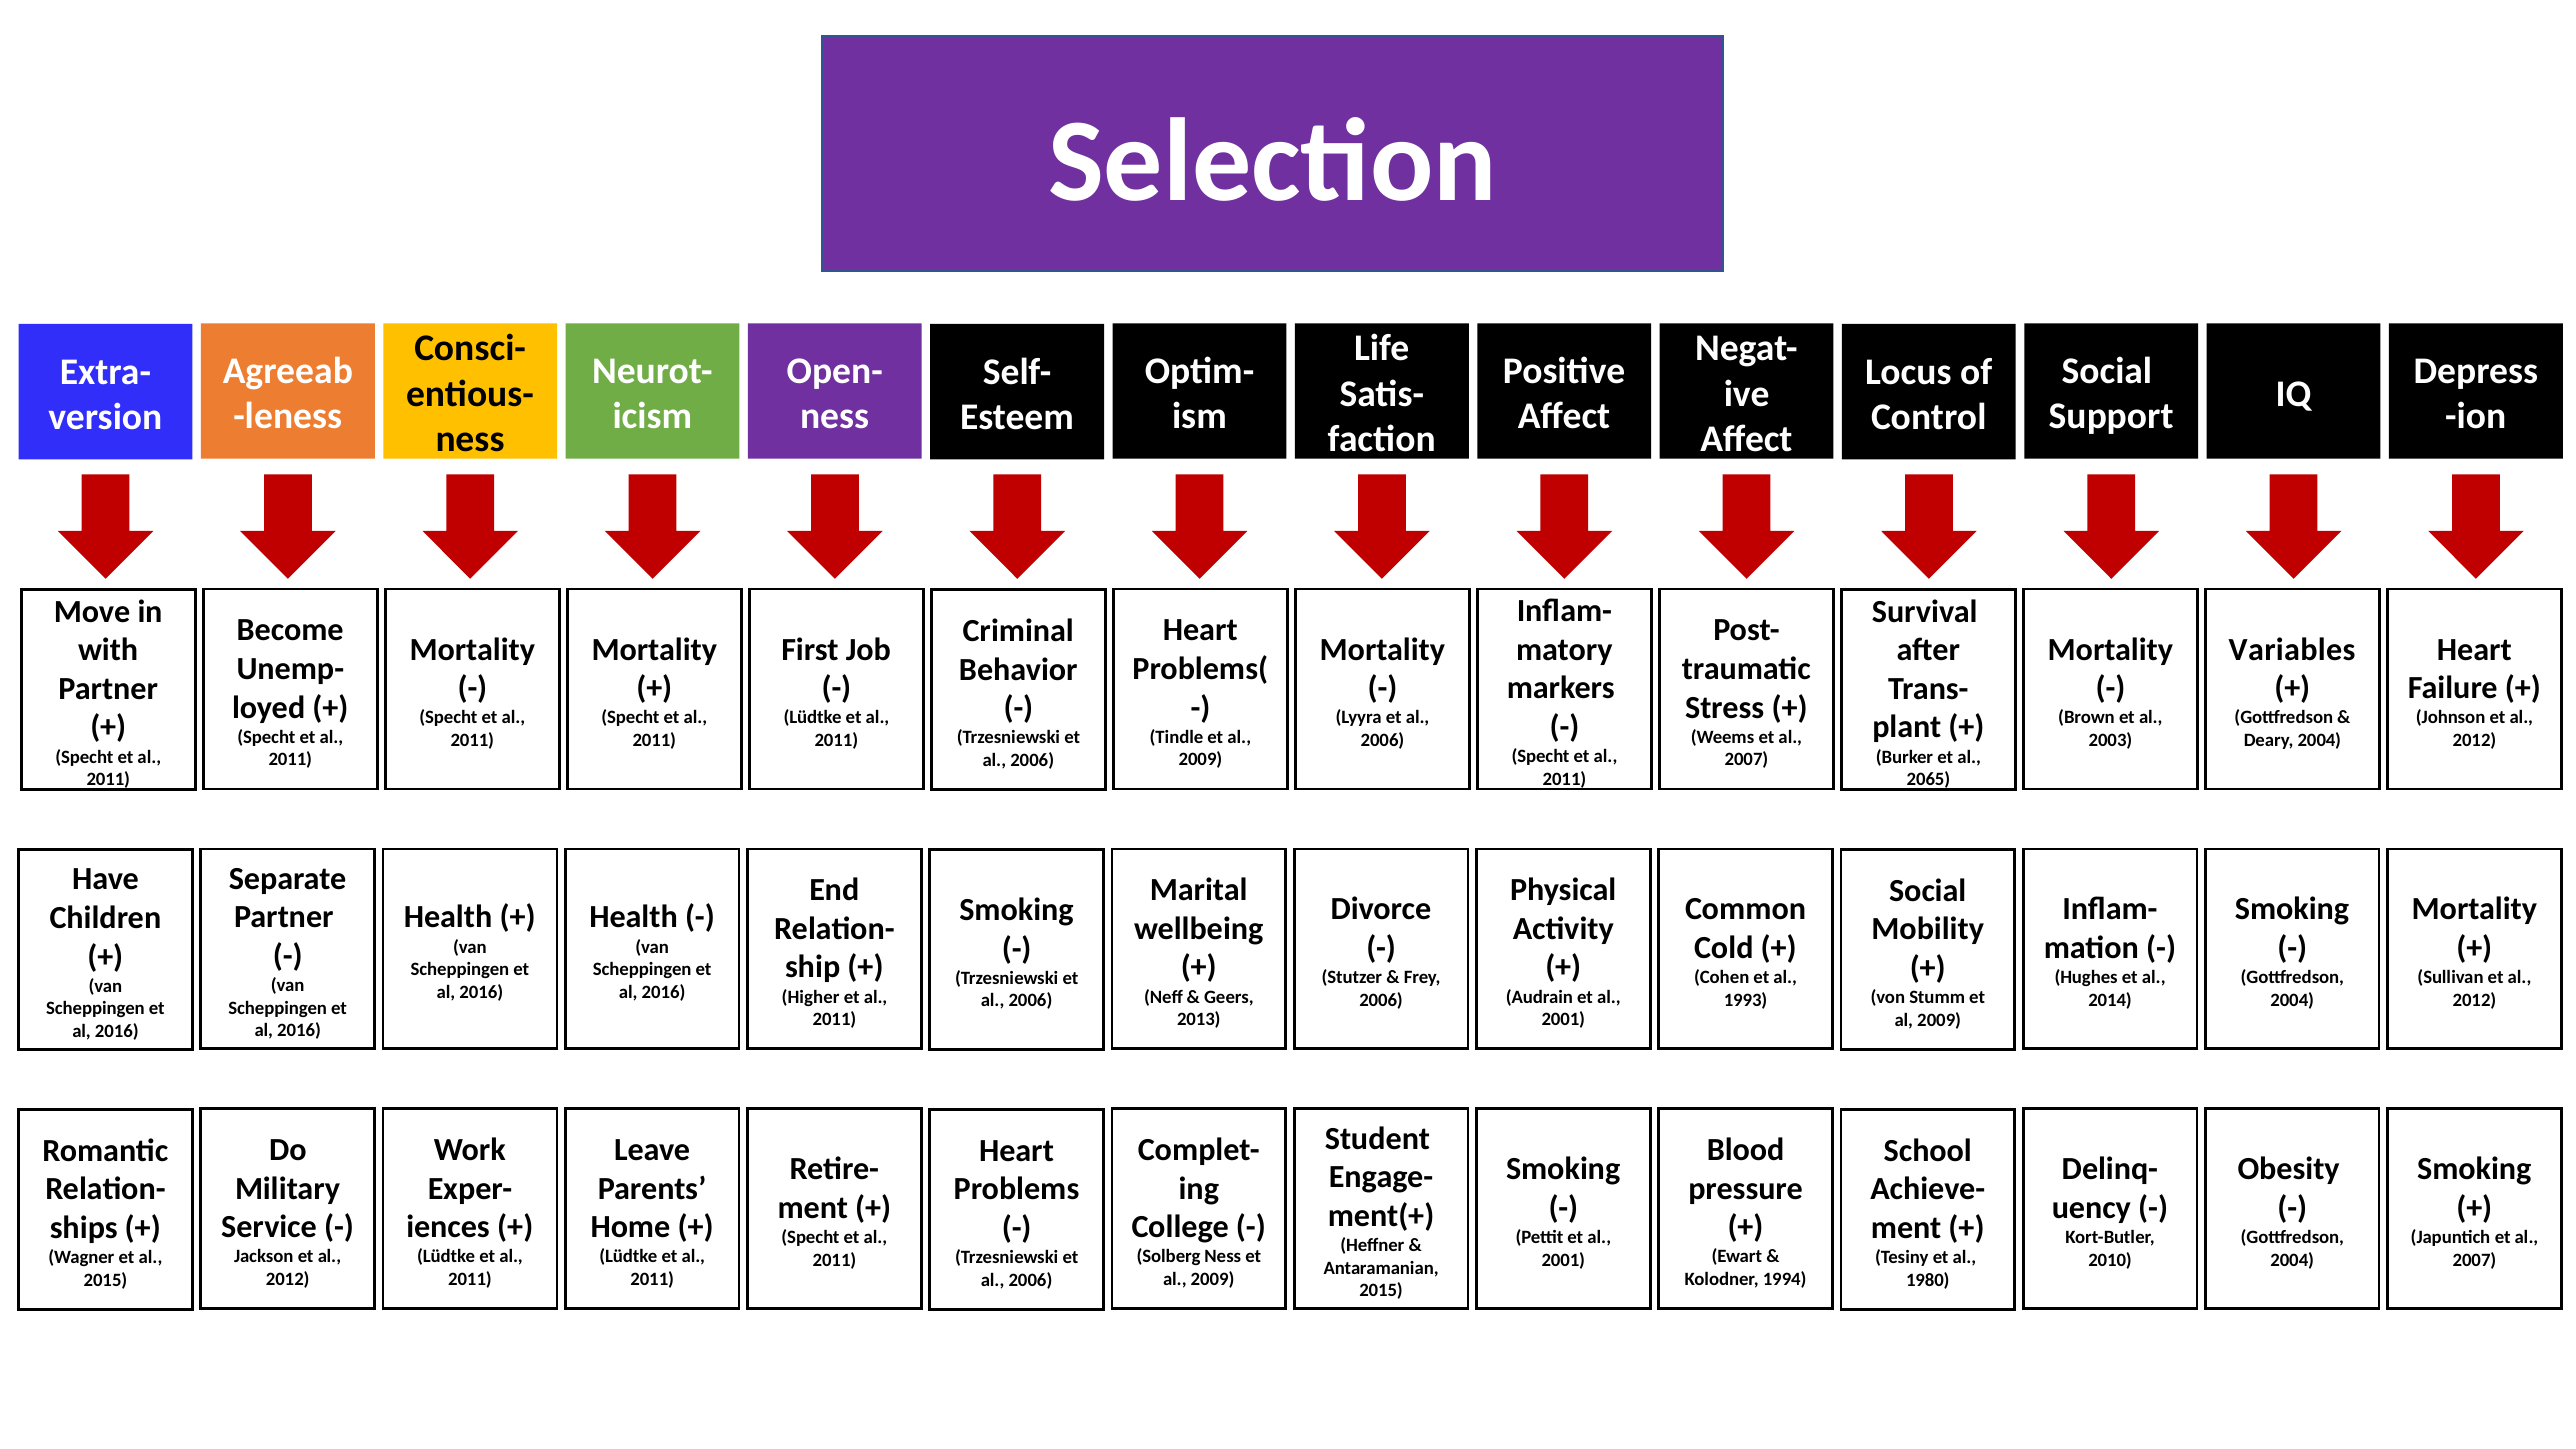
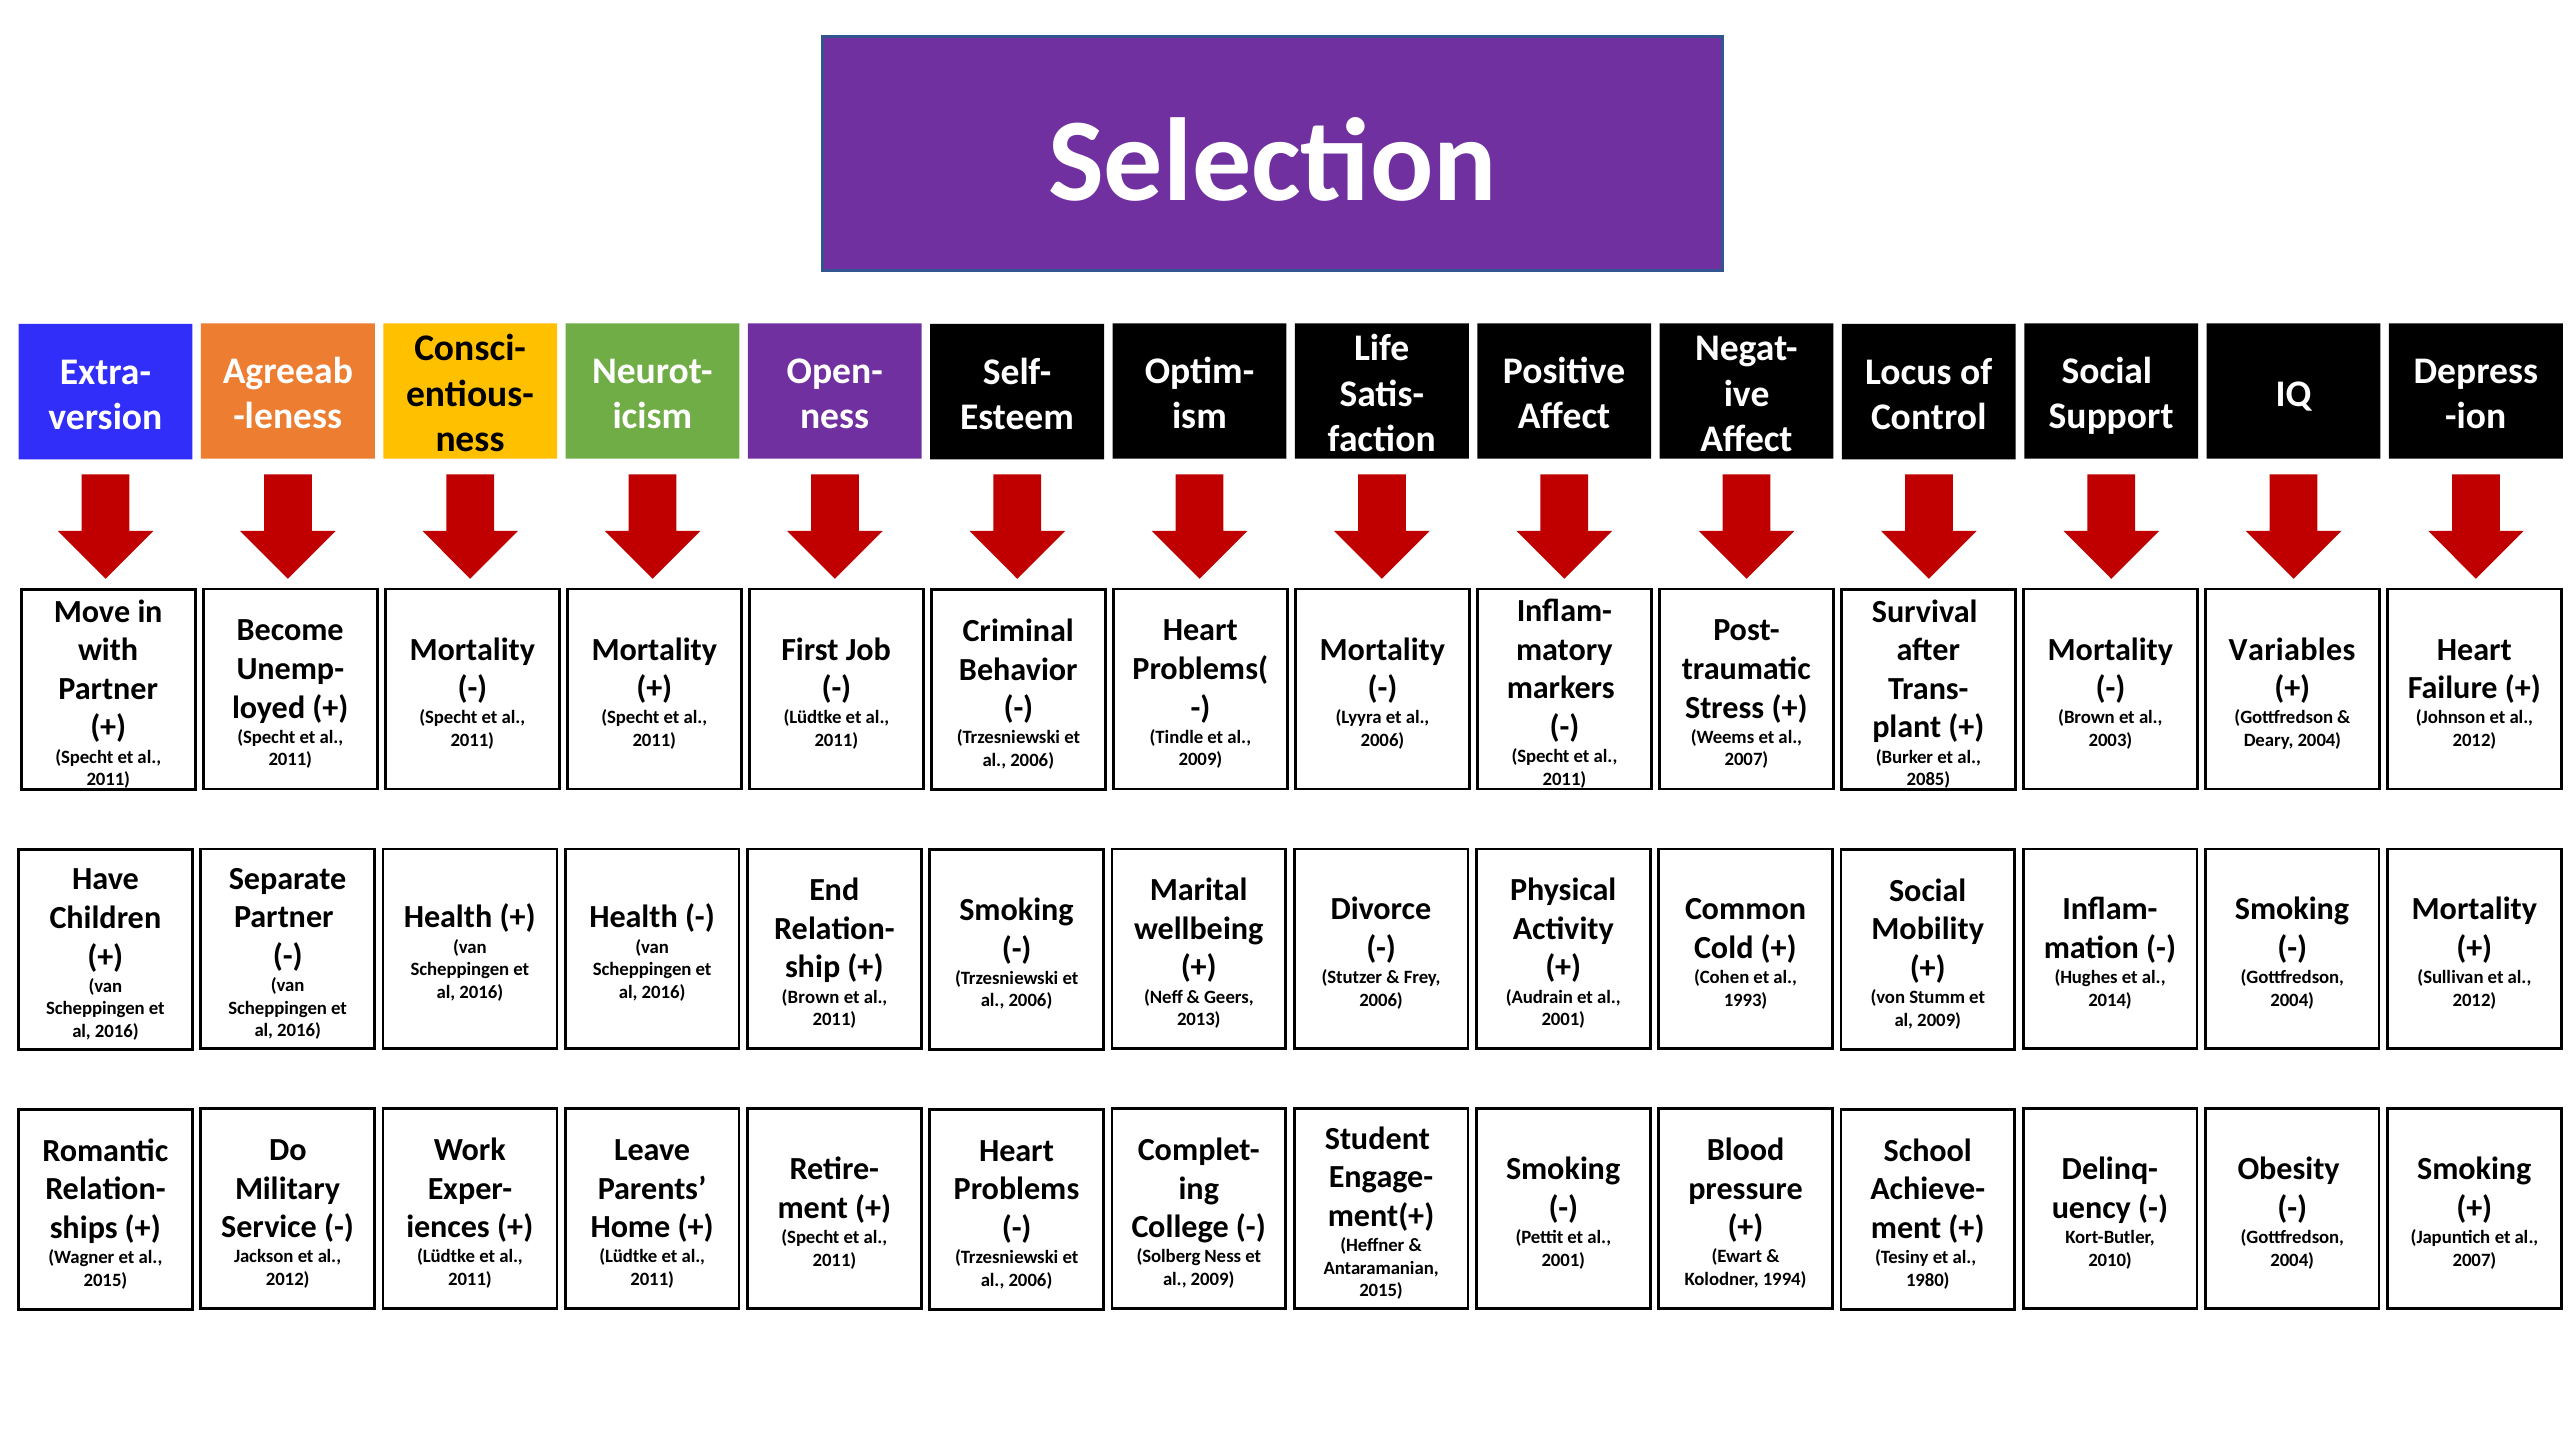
2065: 2065 -> 2085 (1928, 780)
Higher: Higher -> Brown (811, 997)
